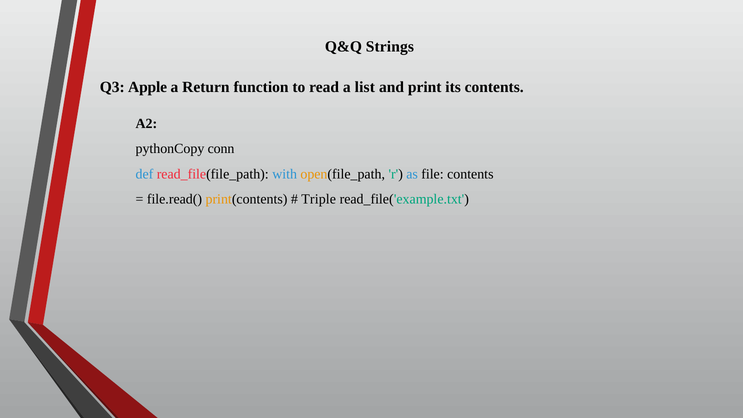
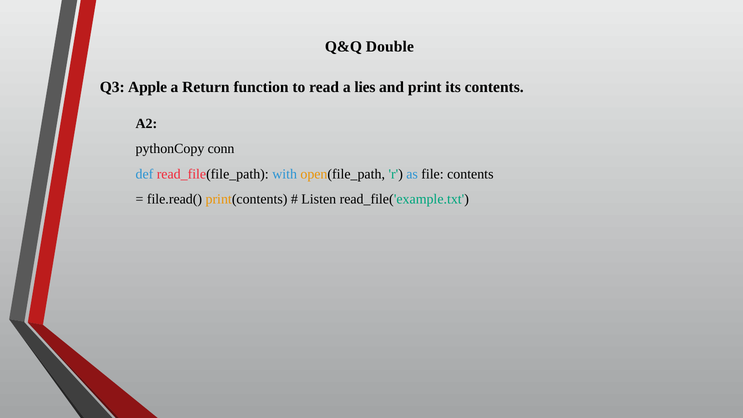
Strings: Strings -> Double (390, 46)
list: list -> lies (365, 87)
Triple: Triple -> Listen (319, 199)
